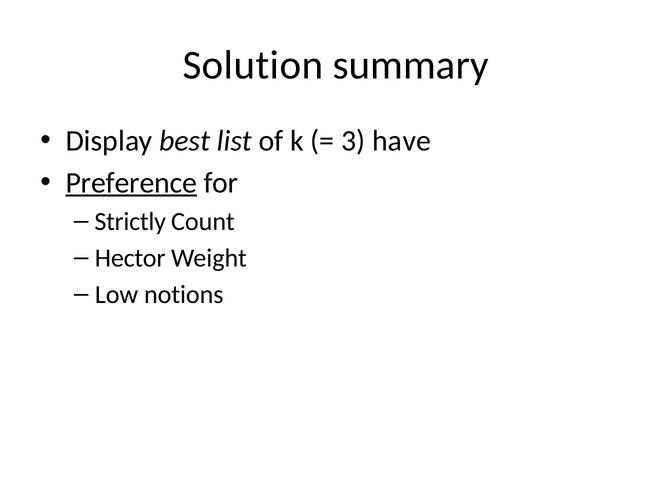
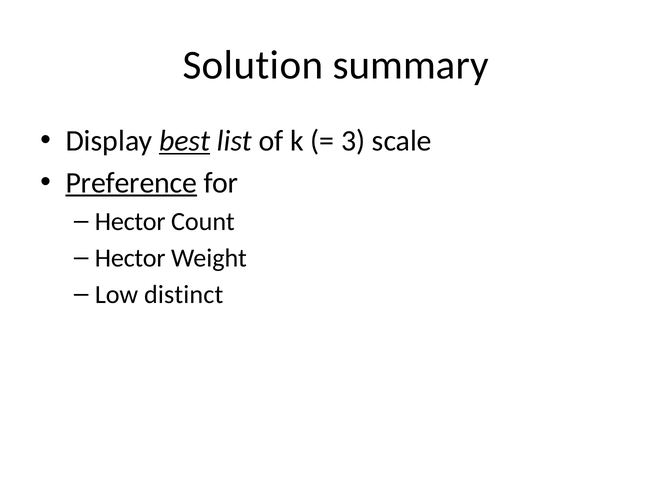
best underline: none -> present (185, 141)
have: have -> scale (402, 141)
Strictly: Strictly -> Hector (130, 221)
notions: notions -> distinct (184, 295)
